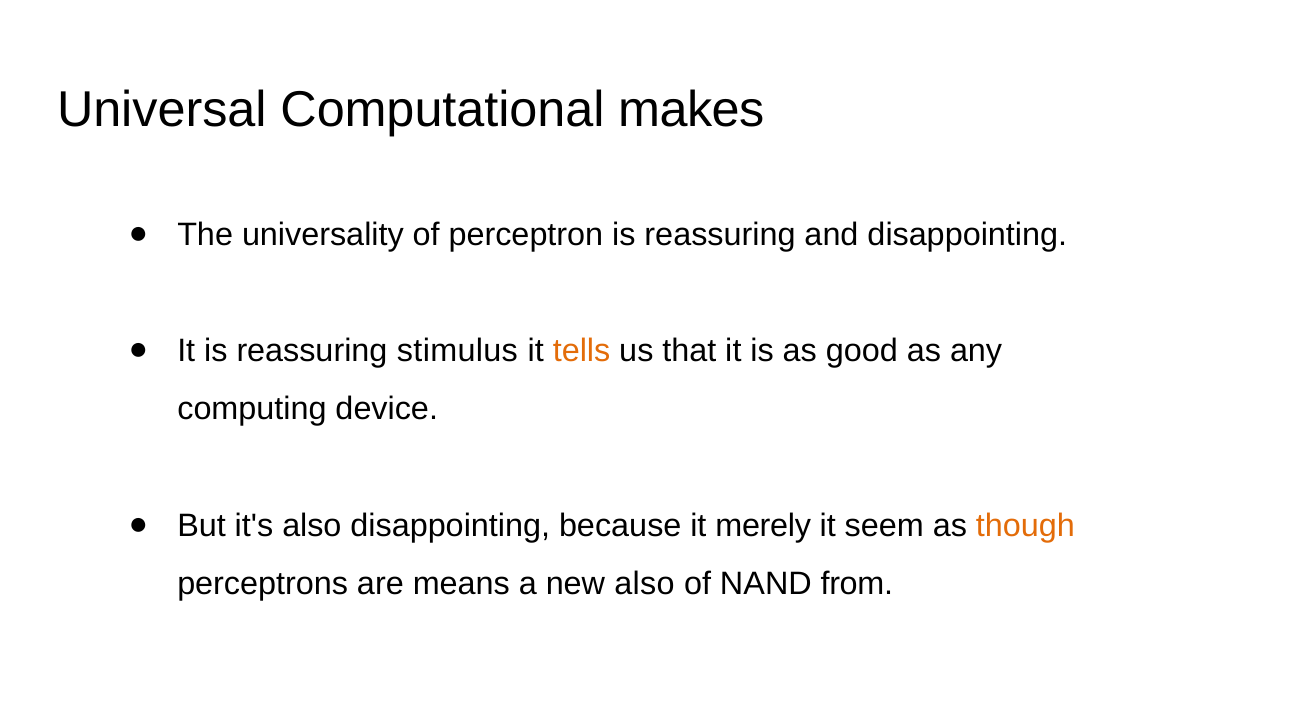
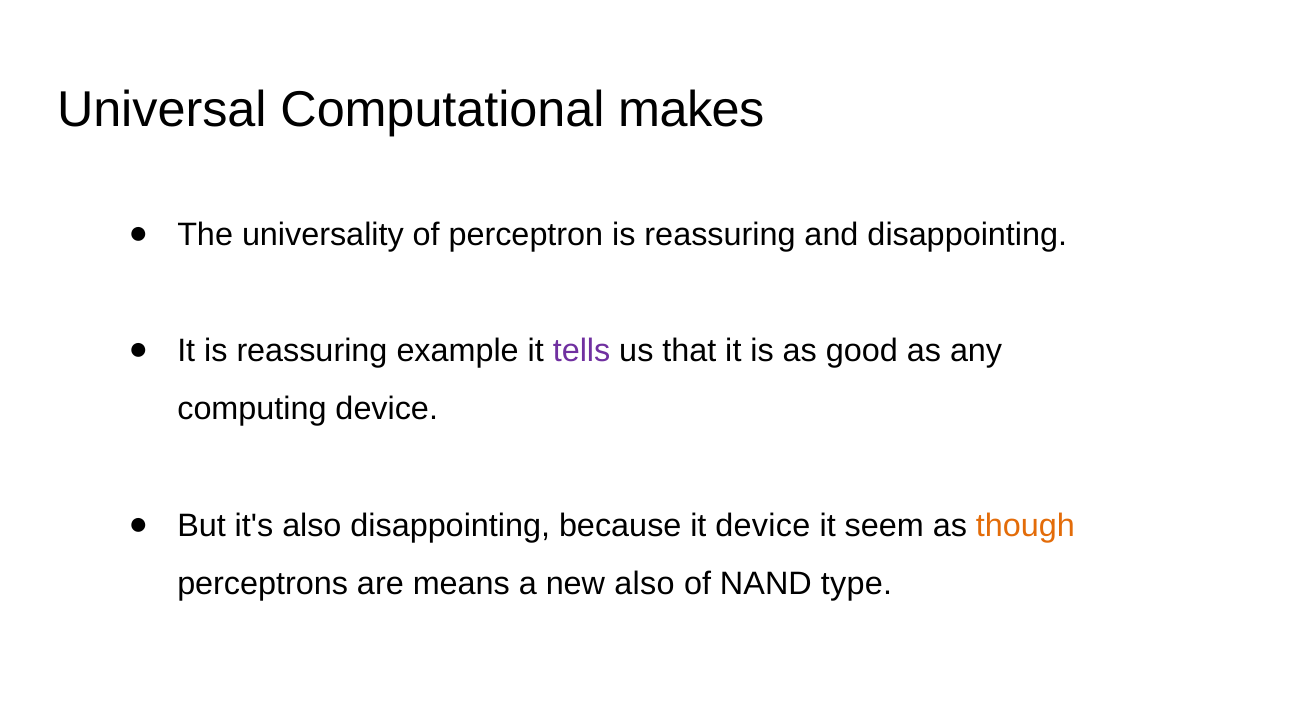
stimulus: stimulus -> example (458, 351)
tells colour: orange -> purple (582, 351)
it merely: merely -> device (763, 526)
from: from -> type (856, 584)
